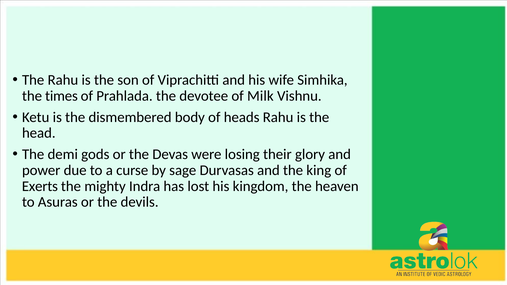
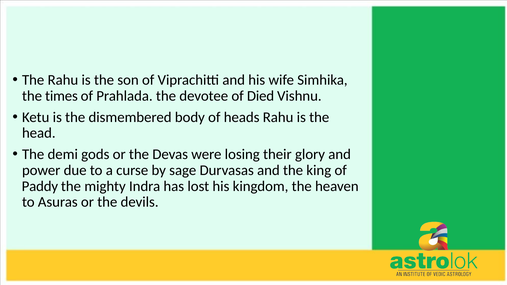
Milk: Milk -> Died (261, 96)
Exerts: Exerts -> Paddy (40, 186)
